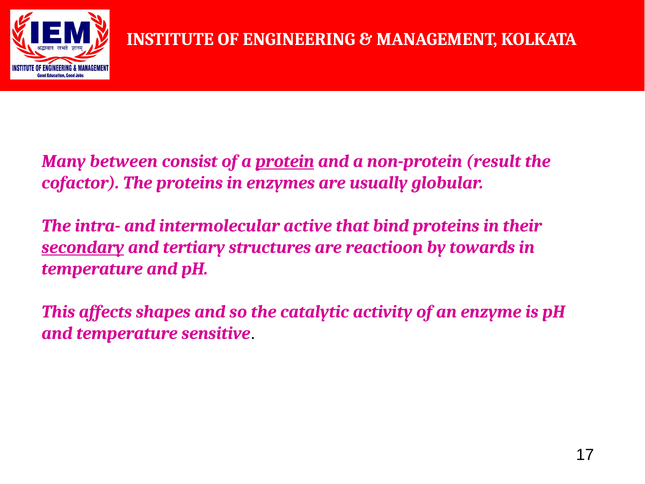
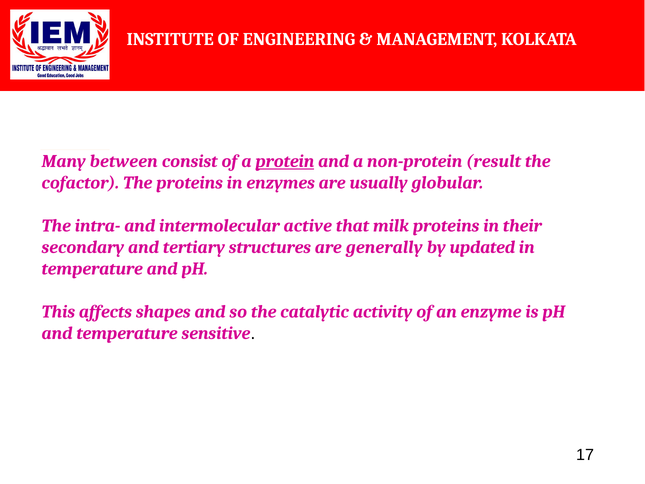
bind: bind -> milk (391, 226)
secondary underline: present -> none (83, 247)
reactioon: reactioon -> generally (384, 247)
towards: towards -> updated (482, 247)
